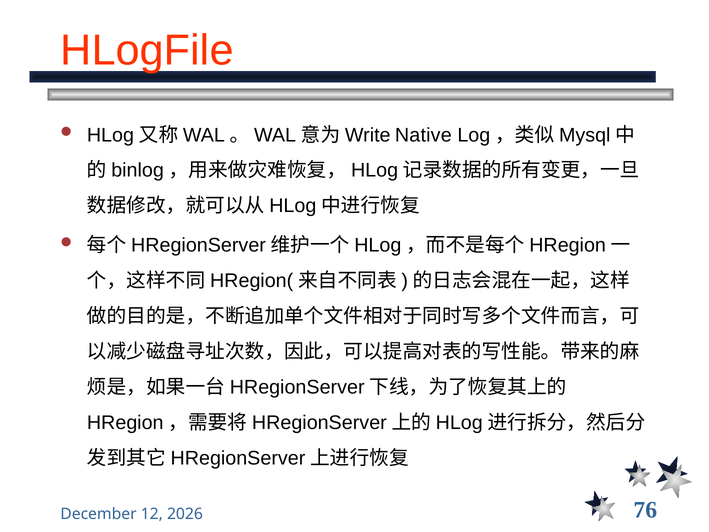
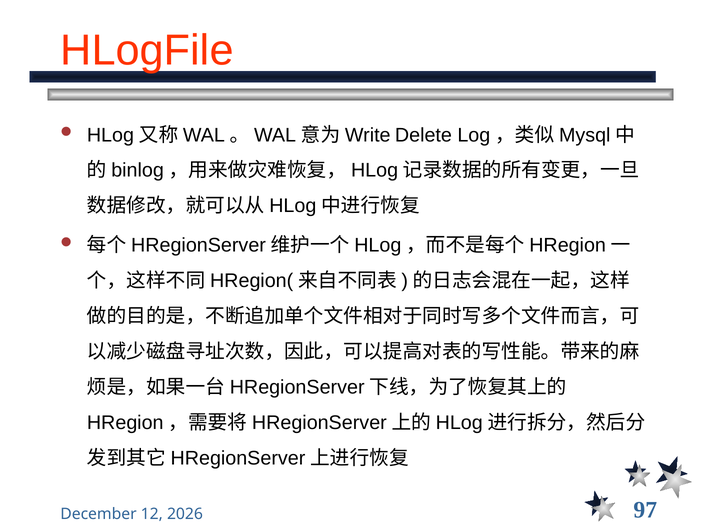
Native: Native -> Delete (423, 135)
76: 76 -> 97 (645, 510)
